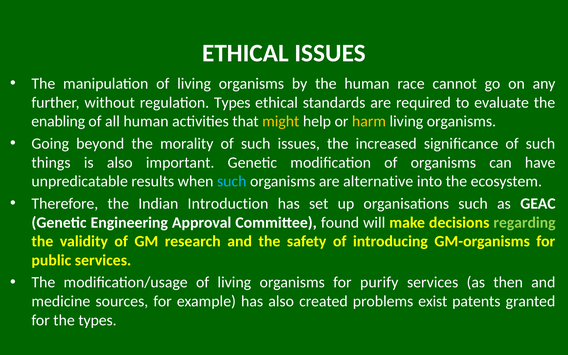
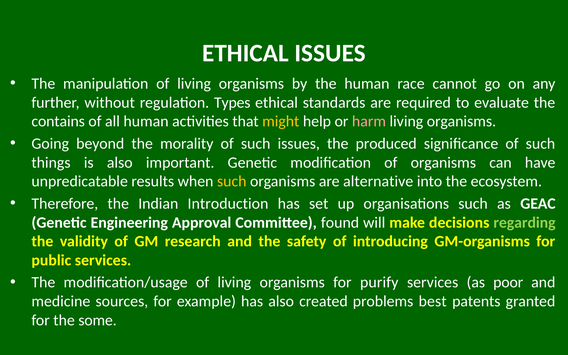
enabling: enabling -> contains (58, 121)
harm colour: yellow -> pink (369, 121)
increased: increased -> produced (386, 144)
such colour: light blue -> yellow (232, 181)
then: then -> poor (508, 282)
exist: exist -> best (433, 301)
the types: types -> some (98, 320)
